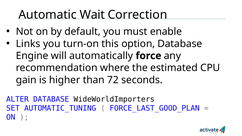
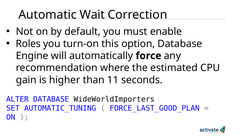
Links: Links -> Roles (28, 44)
72: 72 -> 11 (113, 80)
